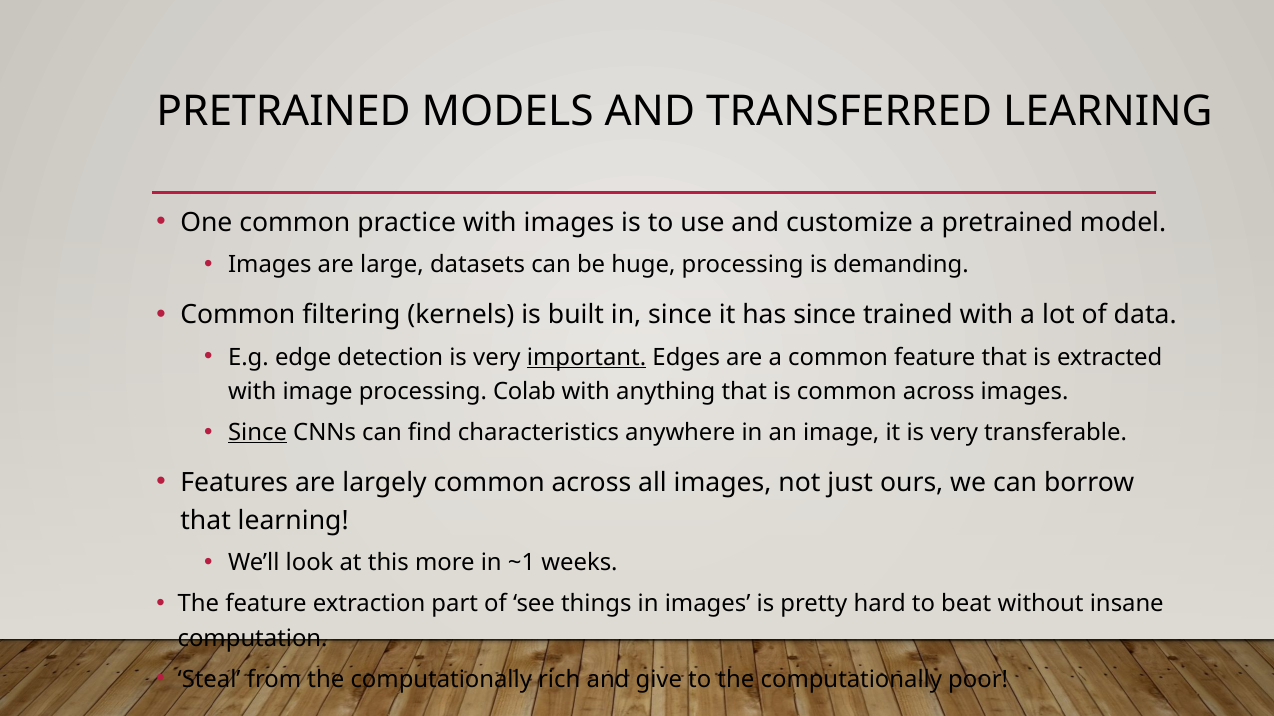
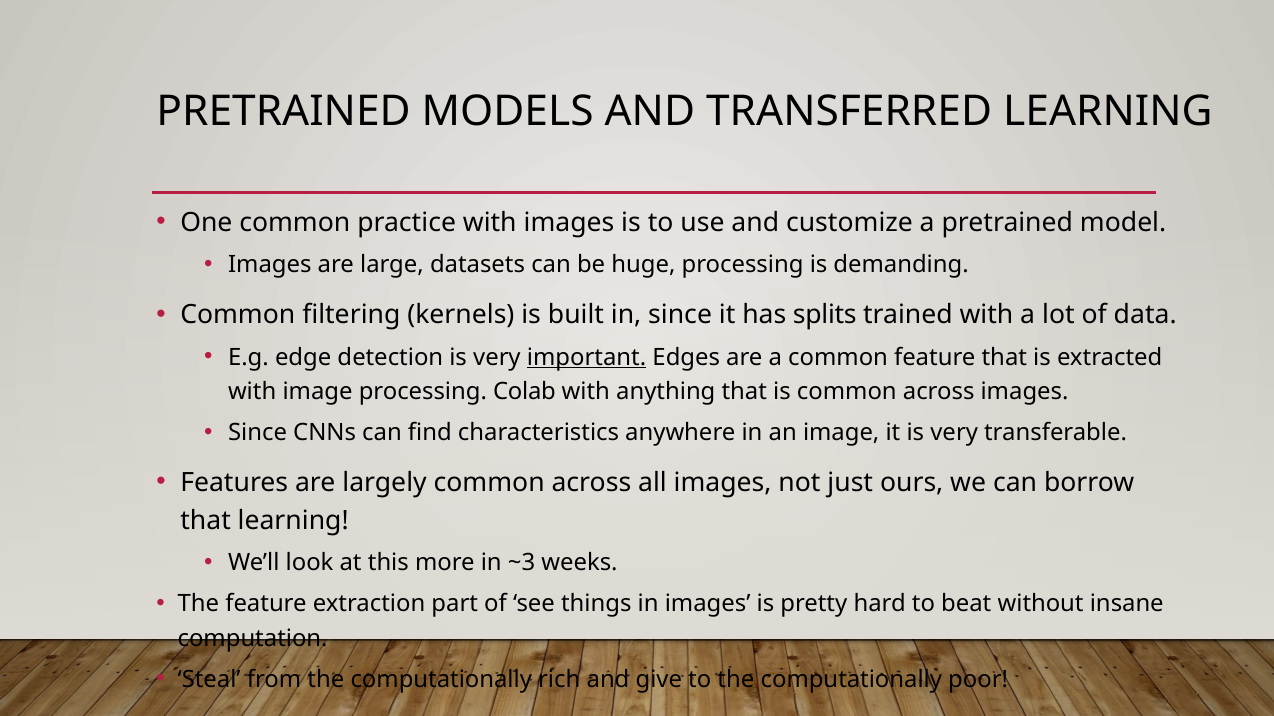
has since: since -> splits (825, 315)
Since underline: present -> none (258, 433)
~1: ~1 -> ~3 (522, 564)
